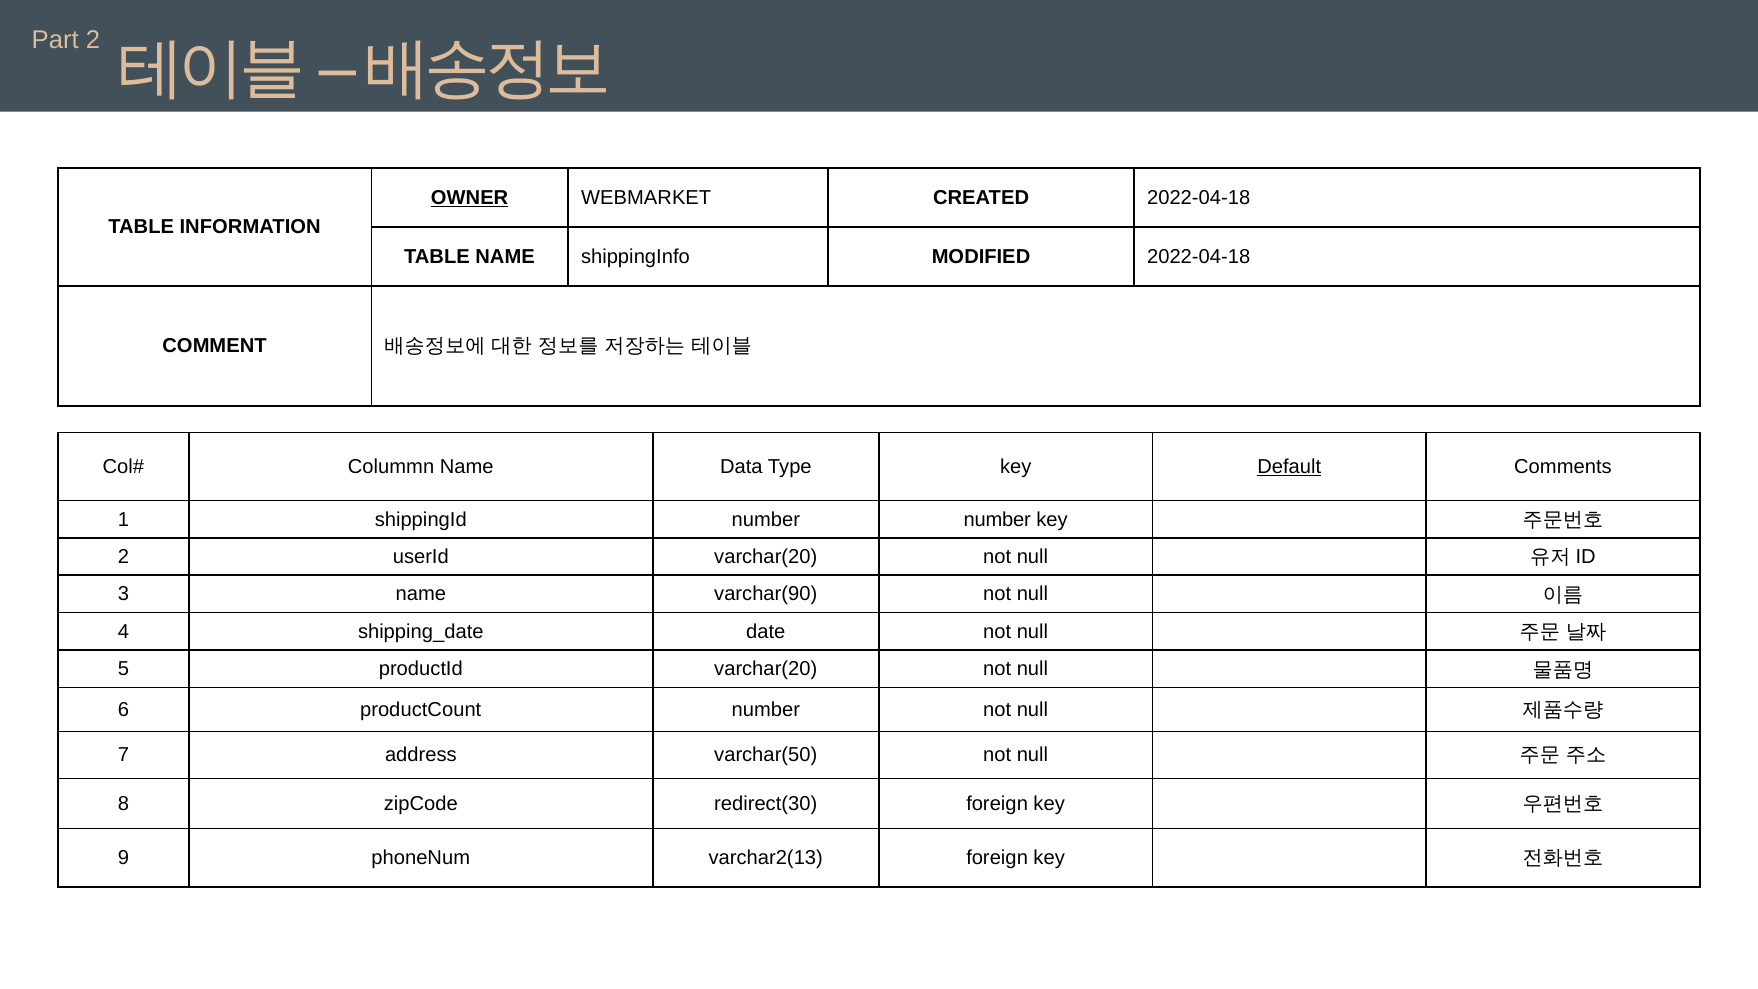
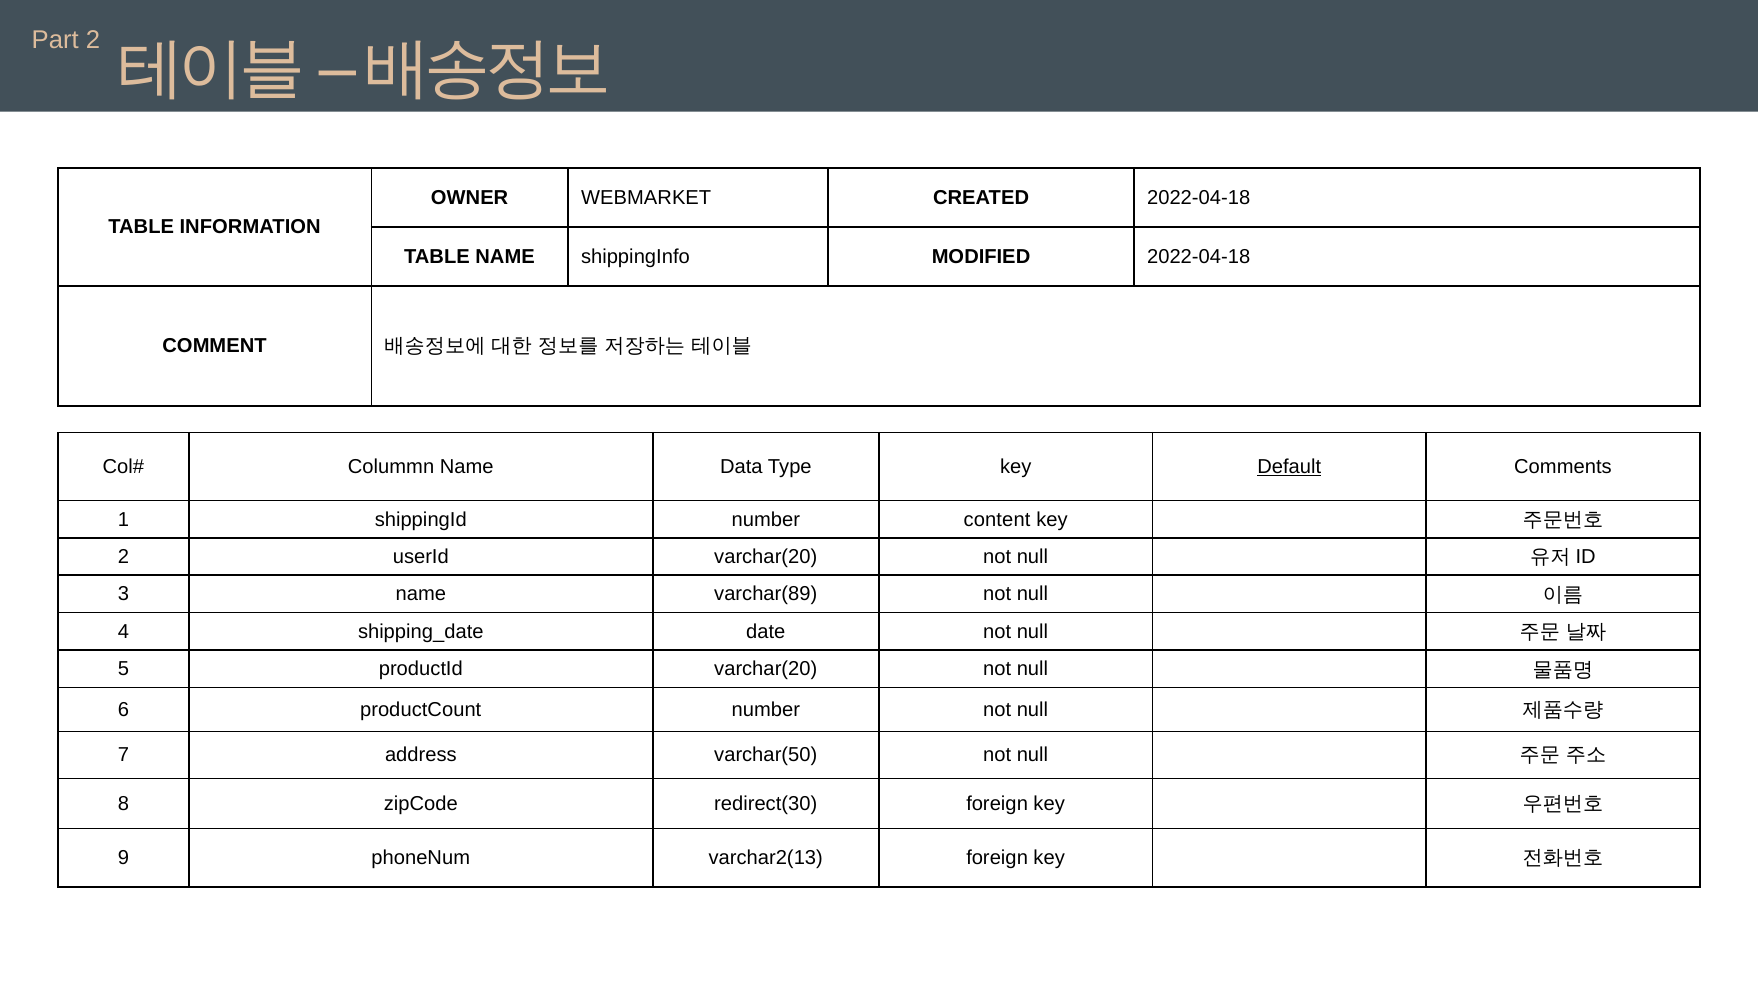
OWNER underline: present -> none (470, 198)
number number: number -> content (997, 519)
varchar(90: varchar(90 -> varchar(89 (766, 594)
